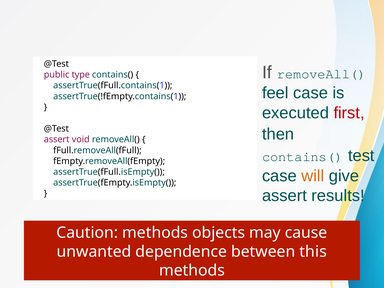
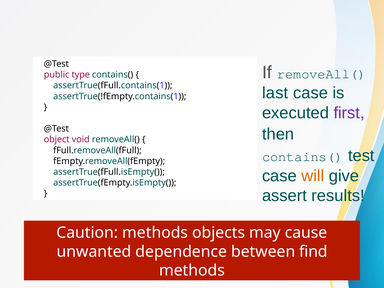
feel: feel -> last (275, 93)
first colour: red -> purple (349, 113)
assert: assert -> object (57, 139)
this: this -> find (313, 252)
